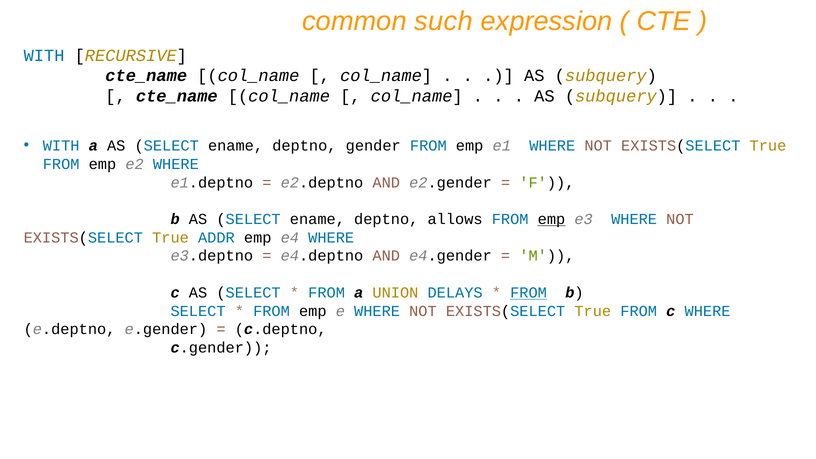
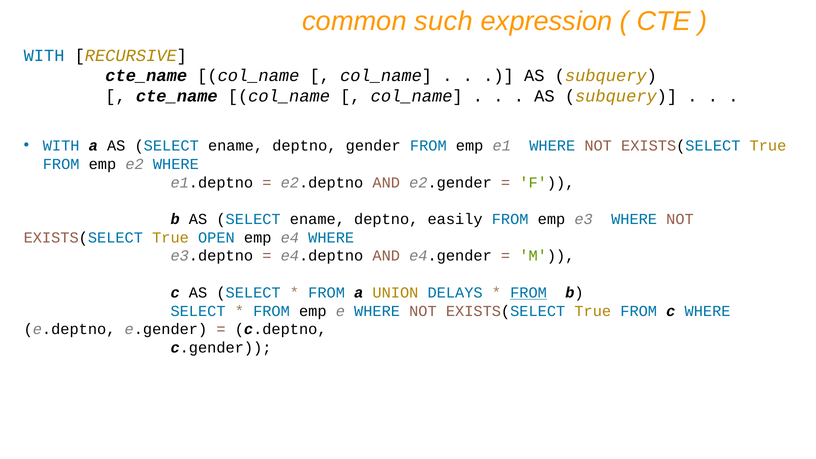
allows: allows -> easily (455, 219)
emp underline: present -> none (551, 219)
ADDR: ADDR -> OPEN (216, 238)
